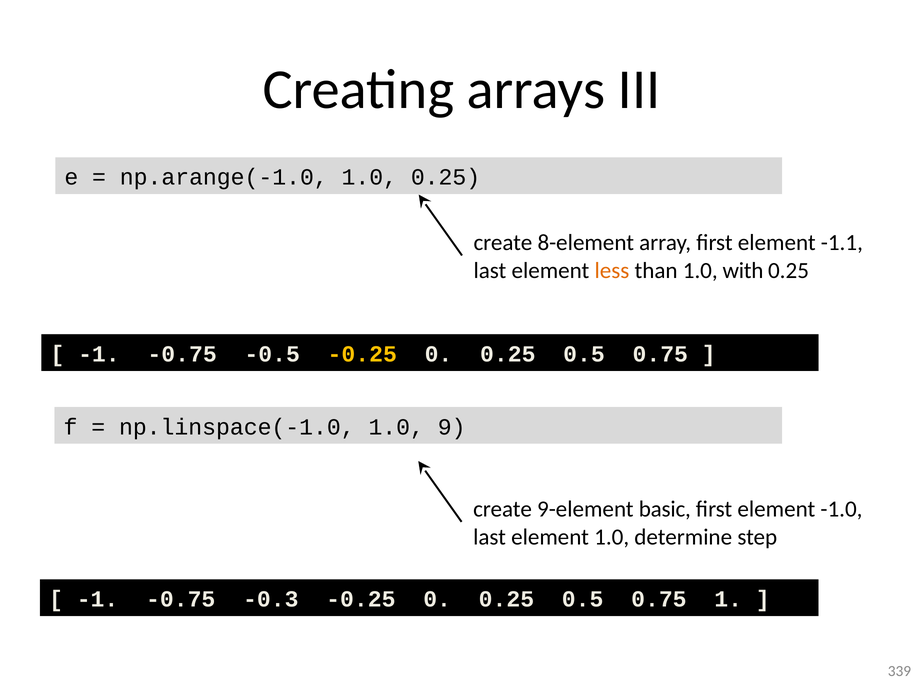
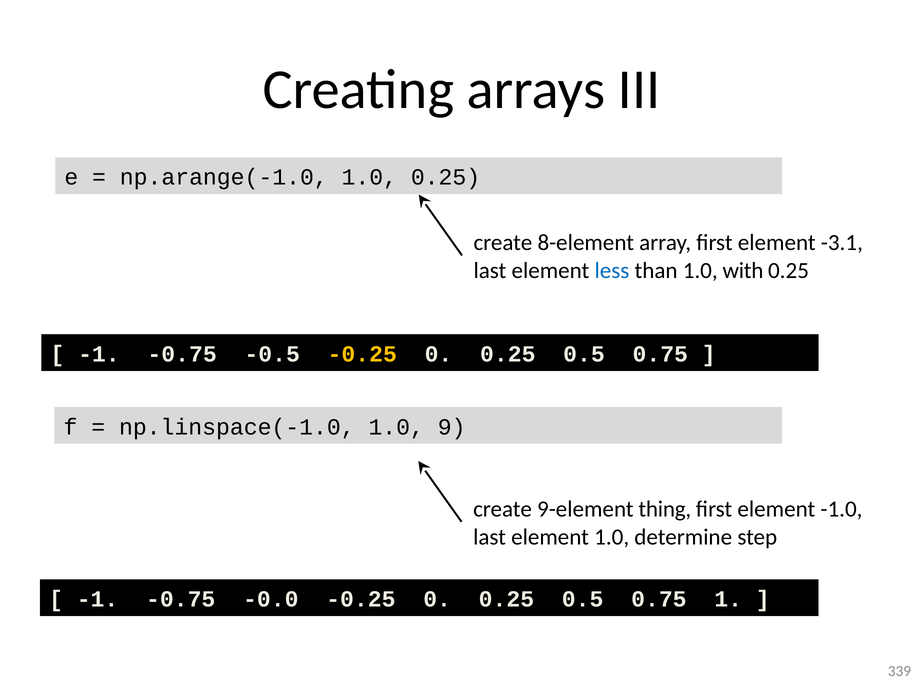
-1.1: -1.1 -> -3.1 (842, 243)
less colour: orange -> blue (612, 271)
basic: basic -> thing (665, 509)
-0.3: -0.3 -> -0.0 (271, 599)
